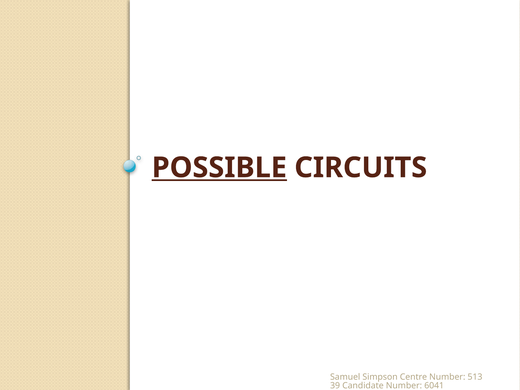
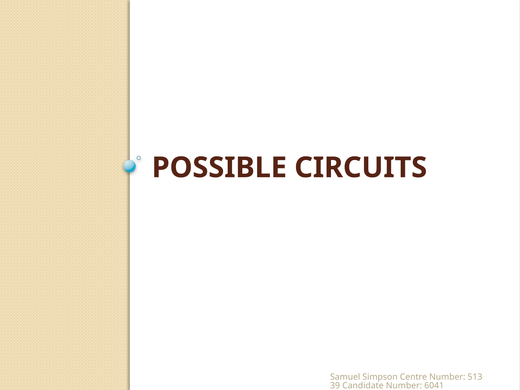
POSSIBLE underline: present -> none (219, 168)
